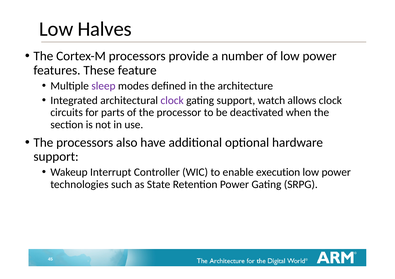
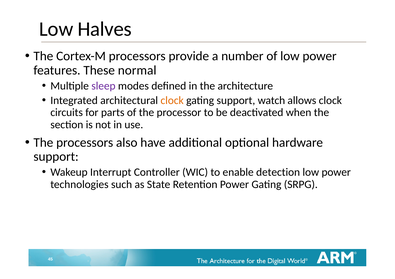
feature: feature -> normal (137, 70)
clock colour: purple -> orange (172, 100)
execution: execution -> detection (278, 172)
